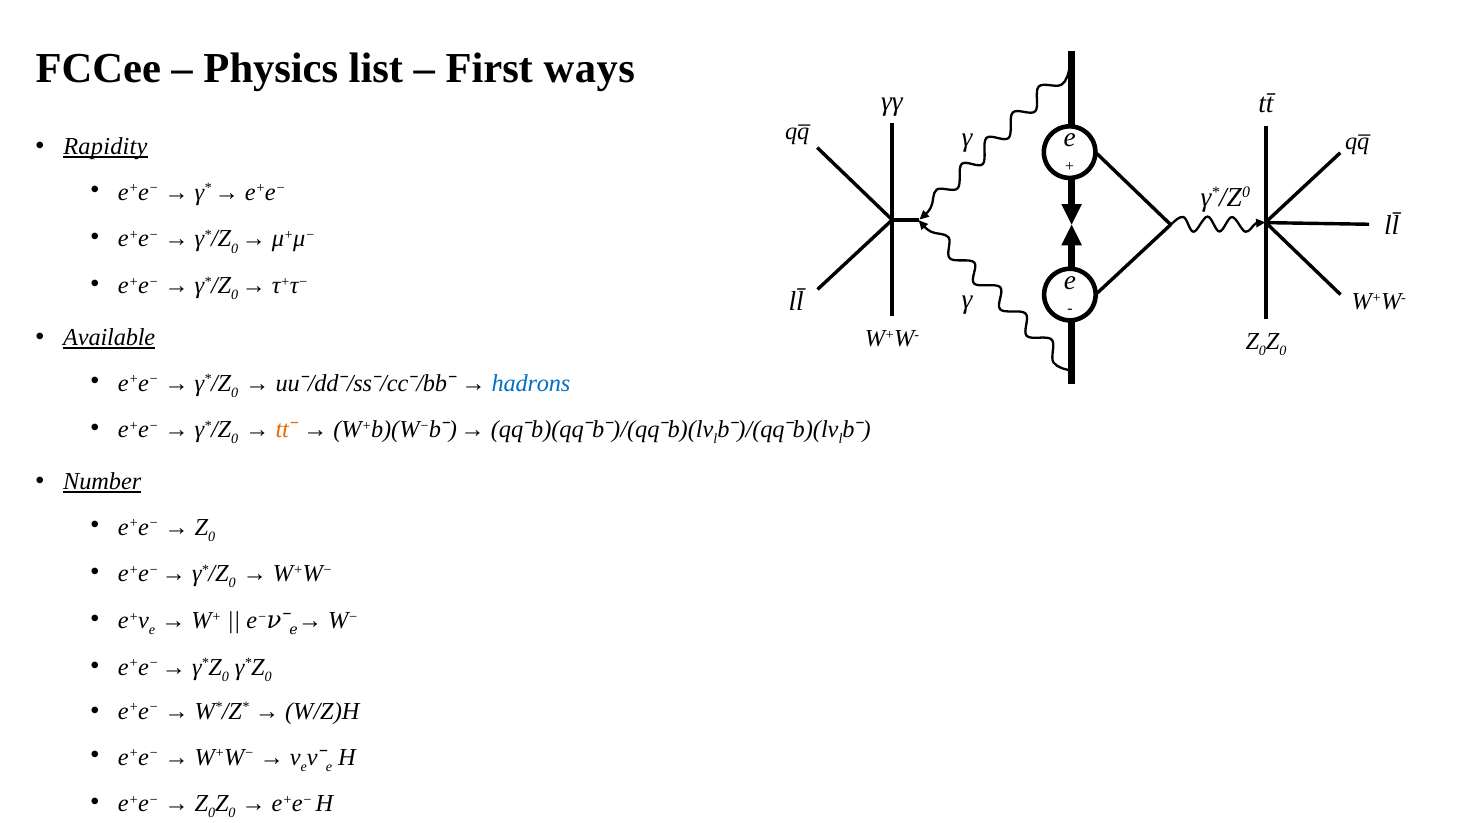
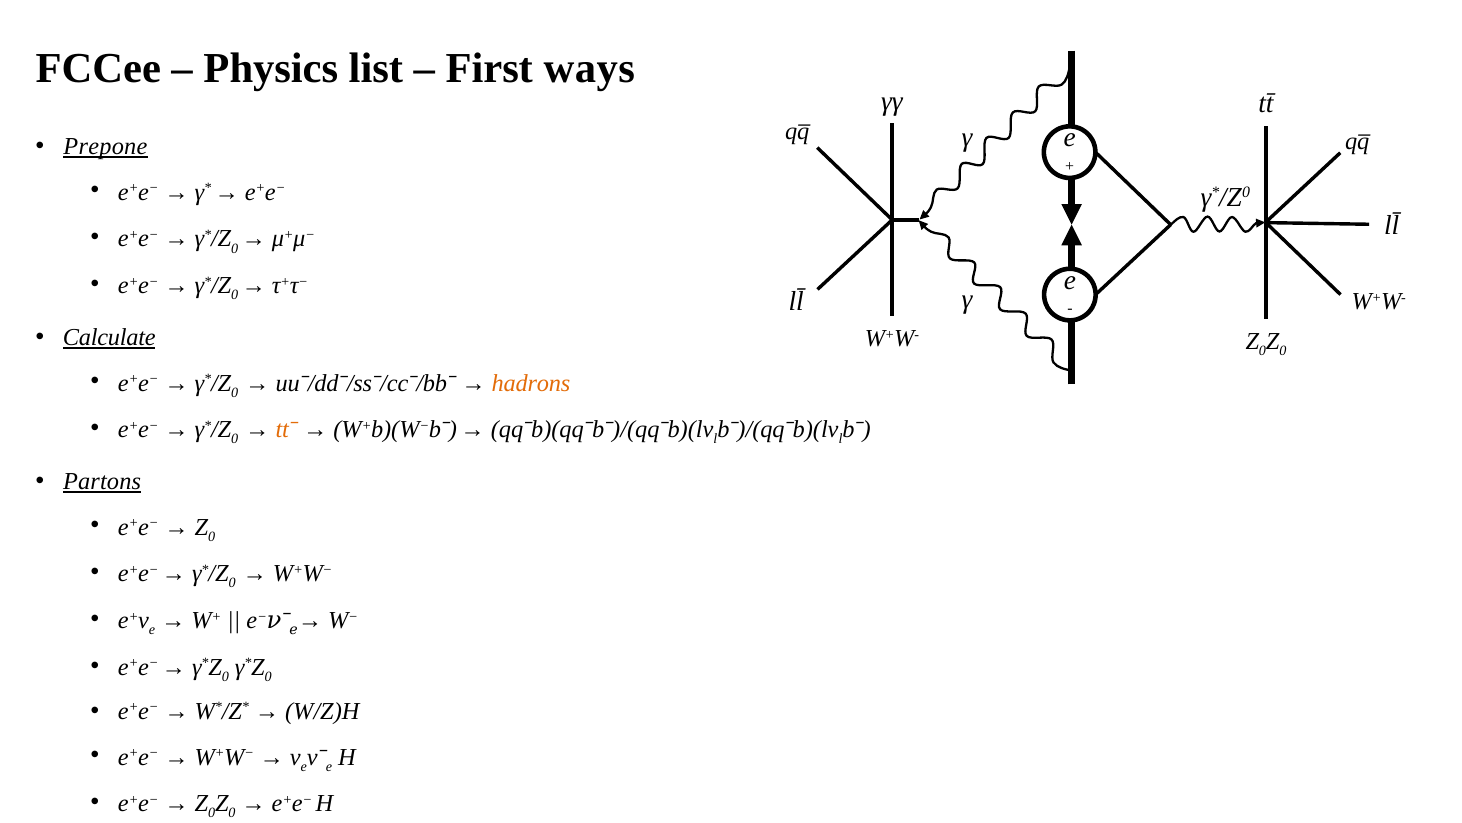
Rapidity: Rapidity -> Prepone (105, 146)
Available: Available -> Calculate (109, 337)
hadrons colour: blue -> orange (531, 383)
Number: Number -> Partons (102, 481)
